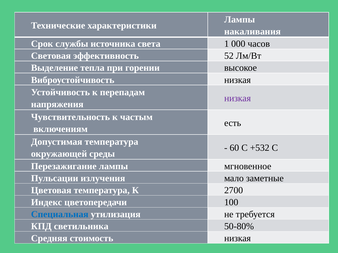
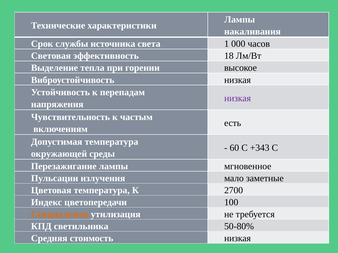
52: 52 -> 18 (229, 56)
+532: +532 -> +343 (260, 148)
Специальная colour: blue -> orange (60, 215)
